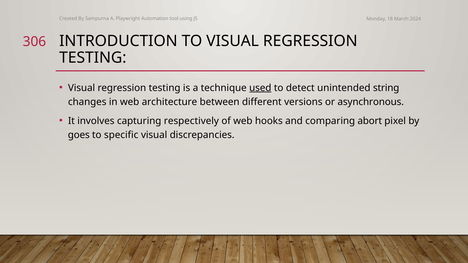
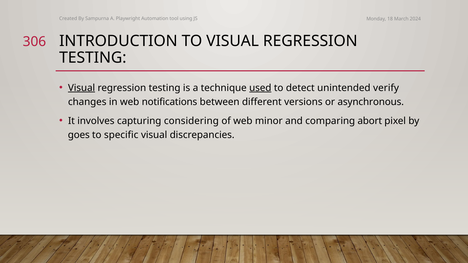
Visual underline: none -> present (82, 88)
string: string -> verify (386, 88)
architecture: architecture -> notifications (170, 102)
respectively: respectively -> considering (191, 121)
hooks: hooks -> minor (269, 121)
